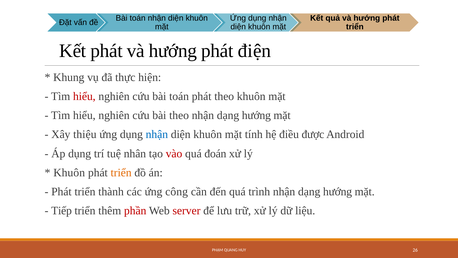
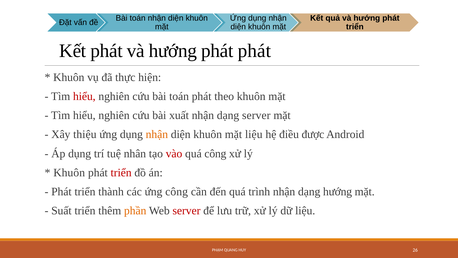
phát điện: điện -> phát (254, 51)
Khung: Khung -> Khuôn (69, 77)
bài theo: theo -> xuất (179, 115)
hướng: hướng -> server (256, 115)
nhận colour: blue -> orange (157, 134)
mặt tính: tính -> liệu (254, 134)
quá đoán: đoán -> công (215, 153)
triển colour: orange -> red (121, 172)
Tiếp: Tiếp -> Suất (61, 210)
phần colour: red -> orange (135, 210)
